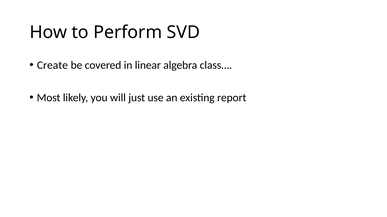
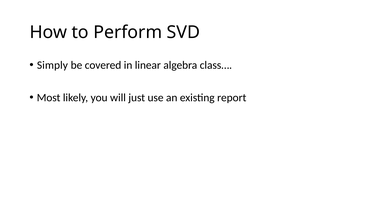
Create: Create -> Simply (52, 65)
